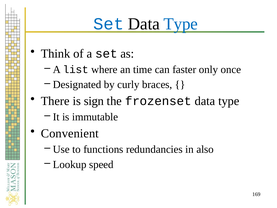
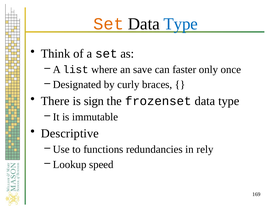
Set colour: blue -> orange (109, 24)
time: time -> save (143, 69)
Convenient: Convenient -> Descriptive (70, 133)
also: also -> rely (205, 149)
